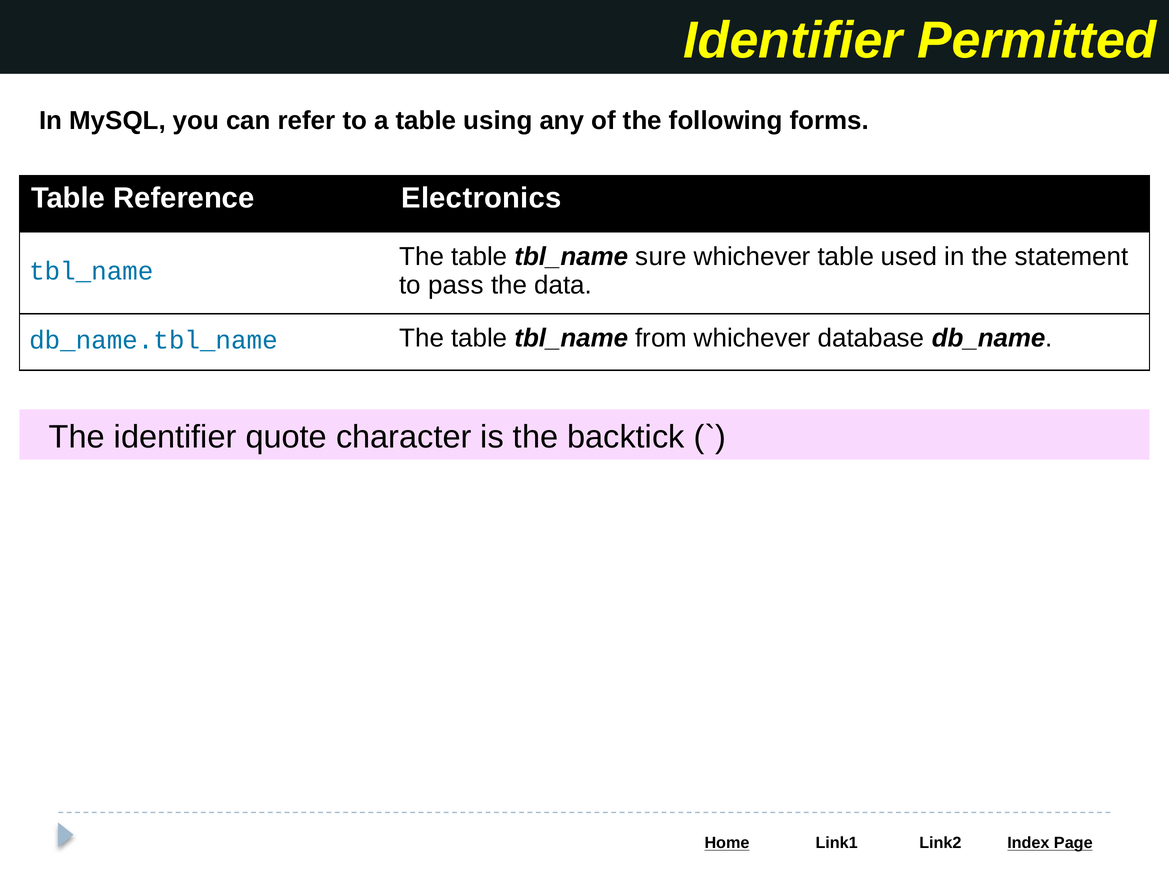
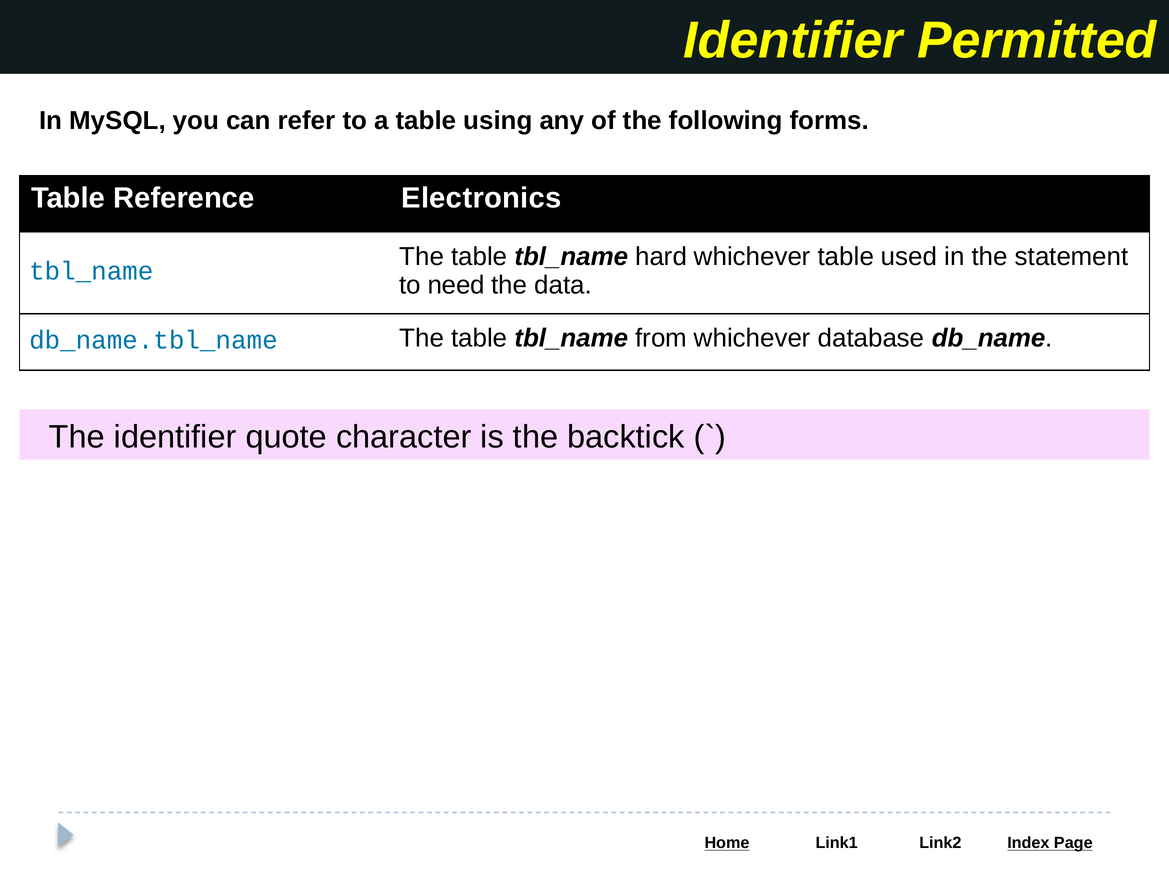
sure: sure -> hard (661, 256)
pass: pass -> need (456, 285)
